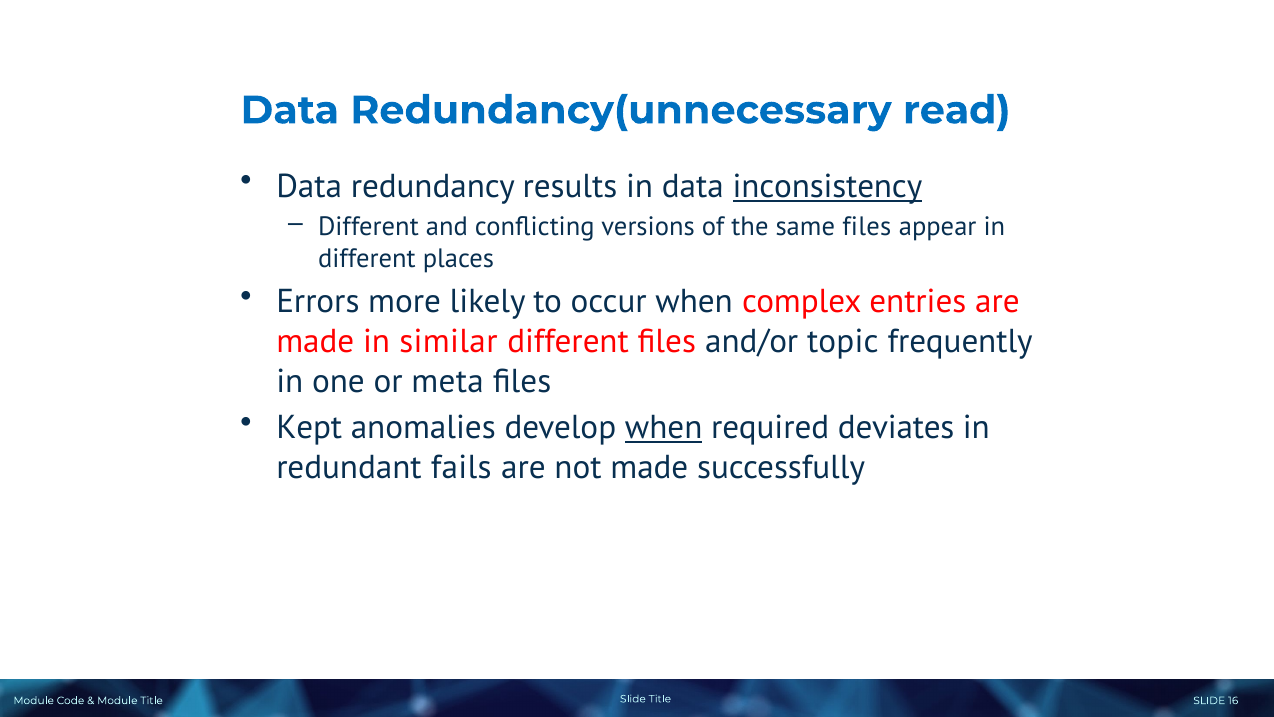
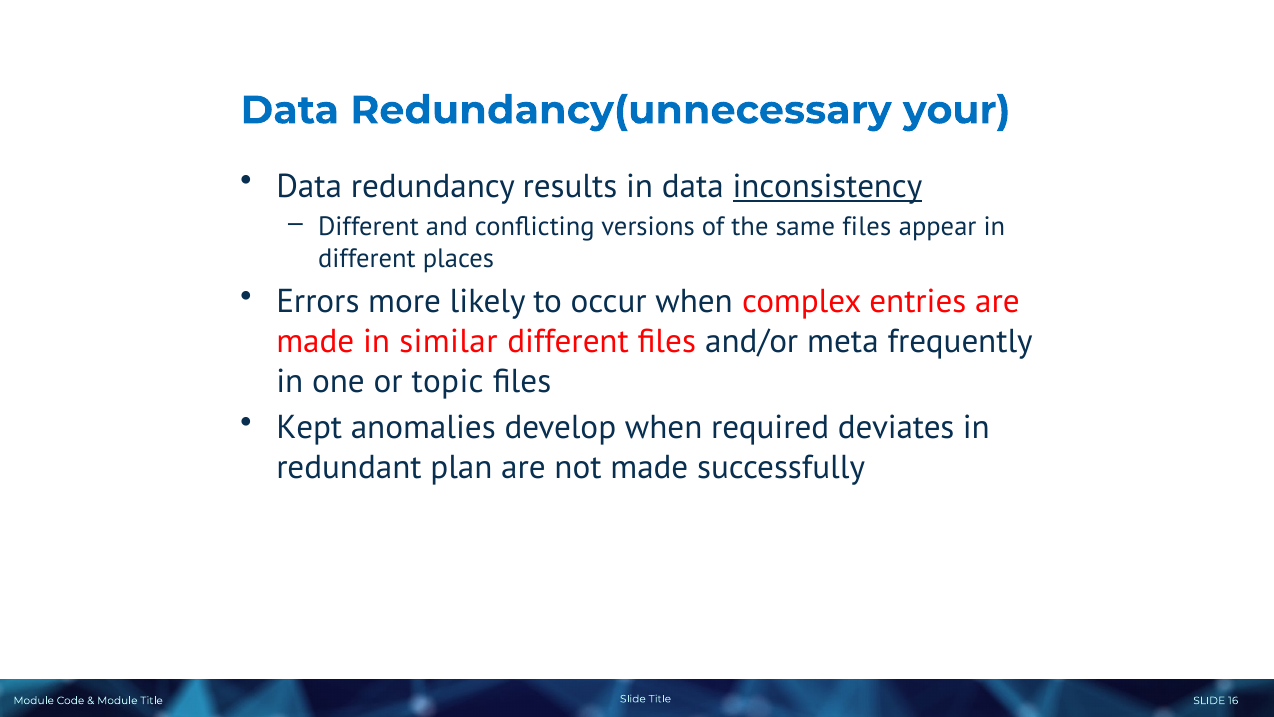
read: read -> your (957, 110)
topic: topic -> meta (843, 341)
meta: meta -> topic (448, 381)
when underline: present -> none (664, 428)
fails: fails -> plan (461, 467)
